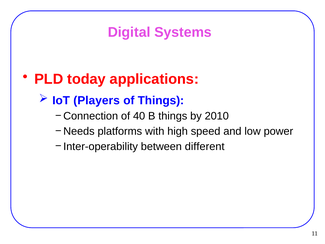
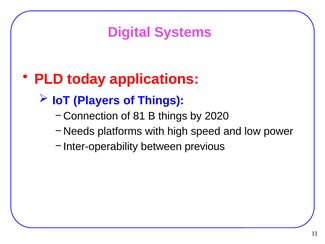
40: 40 -> 81 (139, 116)
2010: 2010 -> 2020 (217, 116)
different: different -> previous (205, 146)
